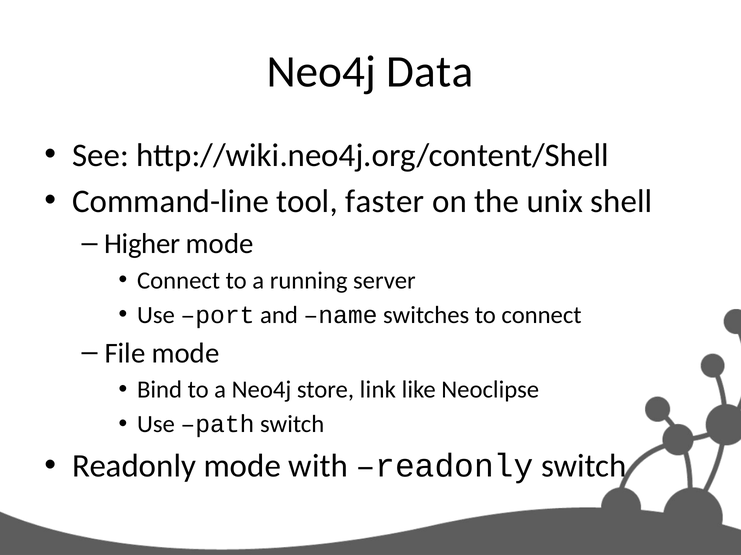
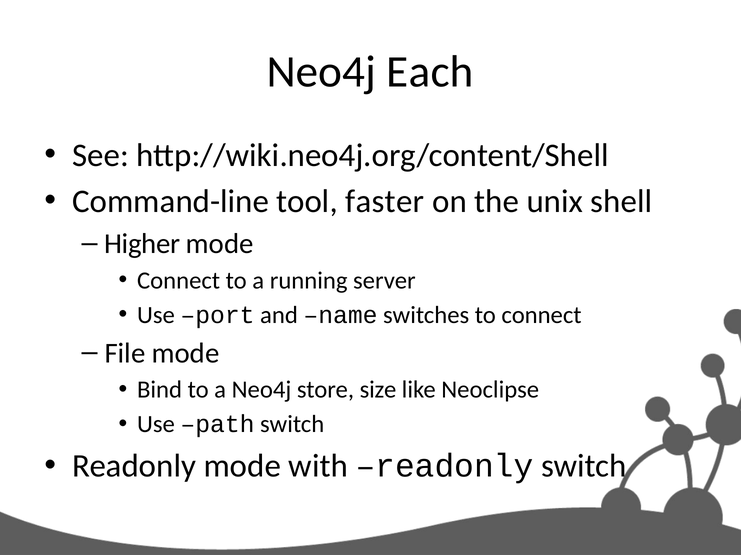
Data: Data -> Each (430, 72)
link: link -> size (378, 390)
